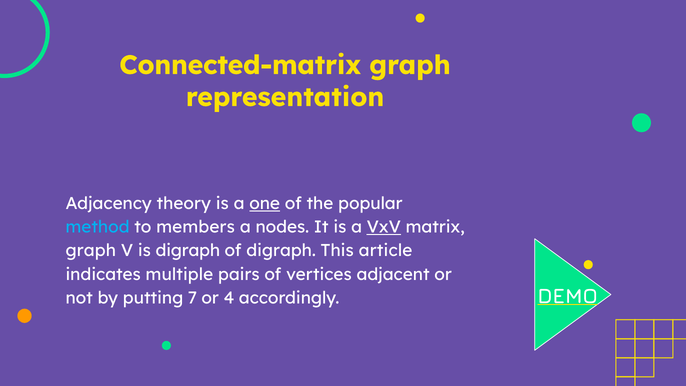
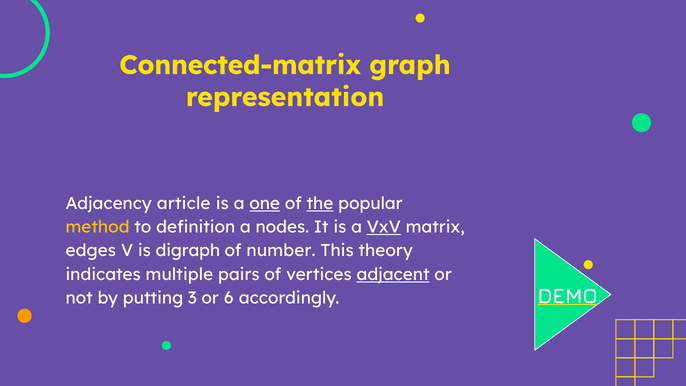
theory: theory -> article (184, 203)
the underline: none -> present (320, 203)
method colour: light blue -> yellow (98, 227)
members: members -> definition (196, 227)
graph: graph -> edges (91, 251)
of digraph: digraph -> number (281, 251)
article: article -> theory (386, 251)
adjacent underline: none -> present (393, 274)
7: 7 -> 3 (192, 298)
4: 4 -> 6 (229, 298)
